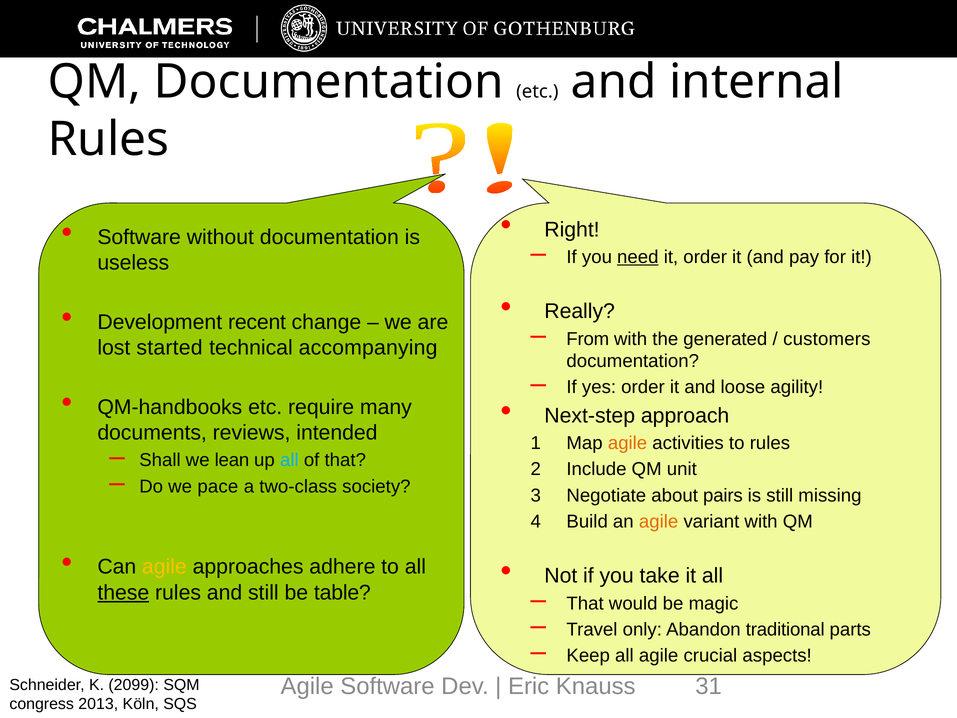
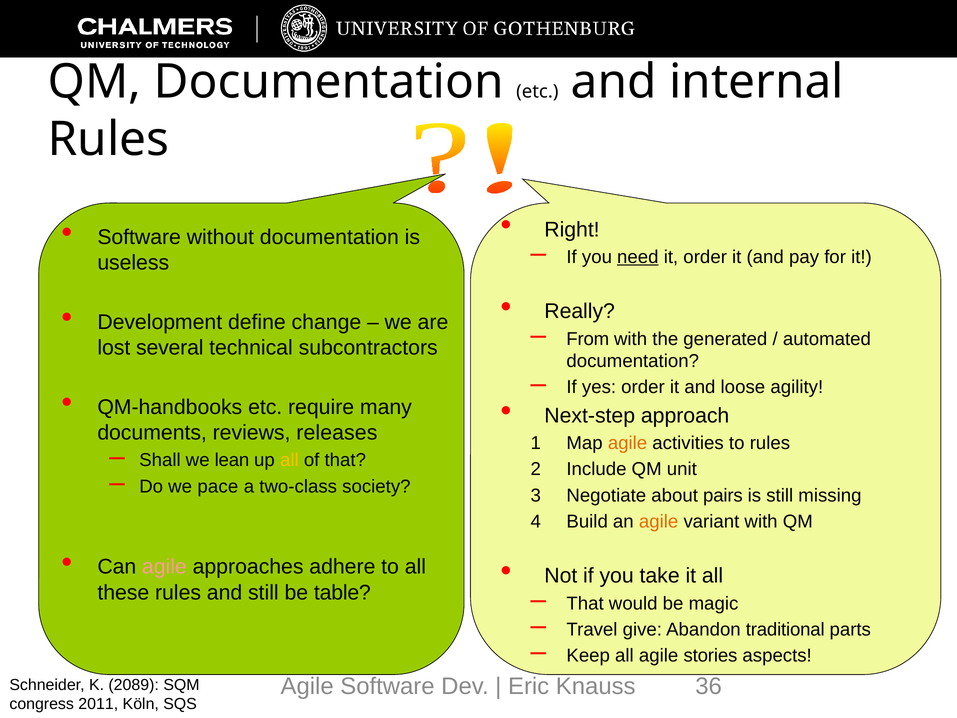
recent: recent -> define (257, 322)
customers: customers -> automated (827, 339)
started: started -> several (170, 348)
accompanying: accompanying -> subcontractors (368, 348)
intended: intended -> releases (337, 433)
all colour: light blue -> yellow (289, 460)
agile colour: yellow -> pink (164, 567)
these underline: present -> none (123, 592)
only: only -> give (642, 629)
crucial: crucial -> stories (710, 655)
31: 31 -> 36 (709, 686)
2099: 2099 -> 2089 (134, 685)
2013: 2013 -> 2011 (98, 704)
